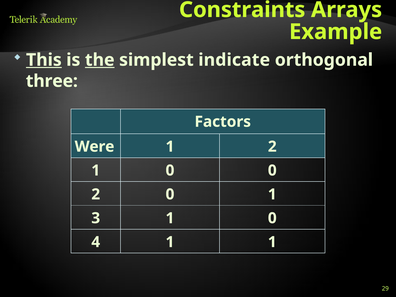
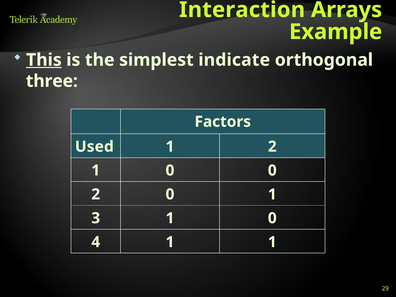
Constraints: Constraints -> Interaction (242, 10)
the underline: present -> none (100, 60)
Were: Were -> Used (94, 147)
